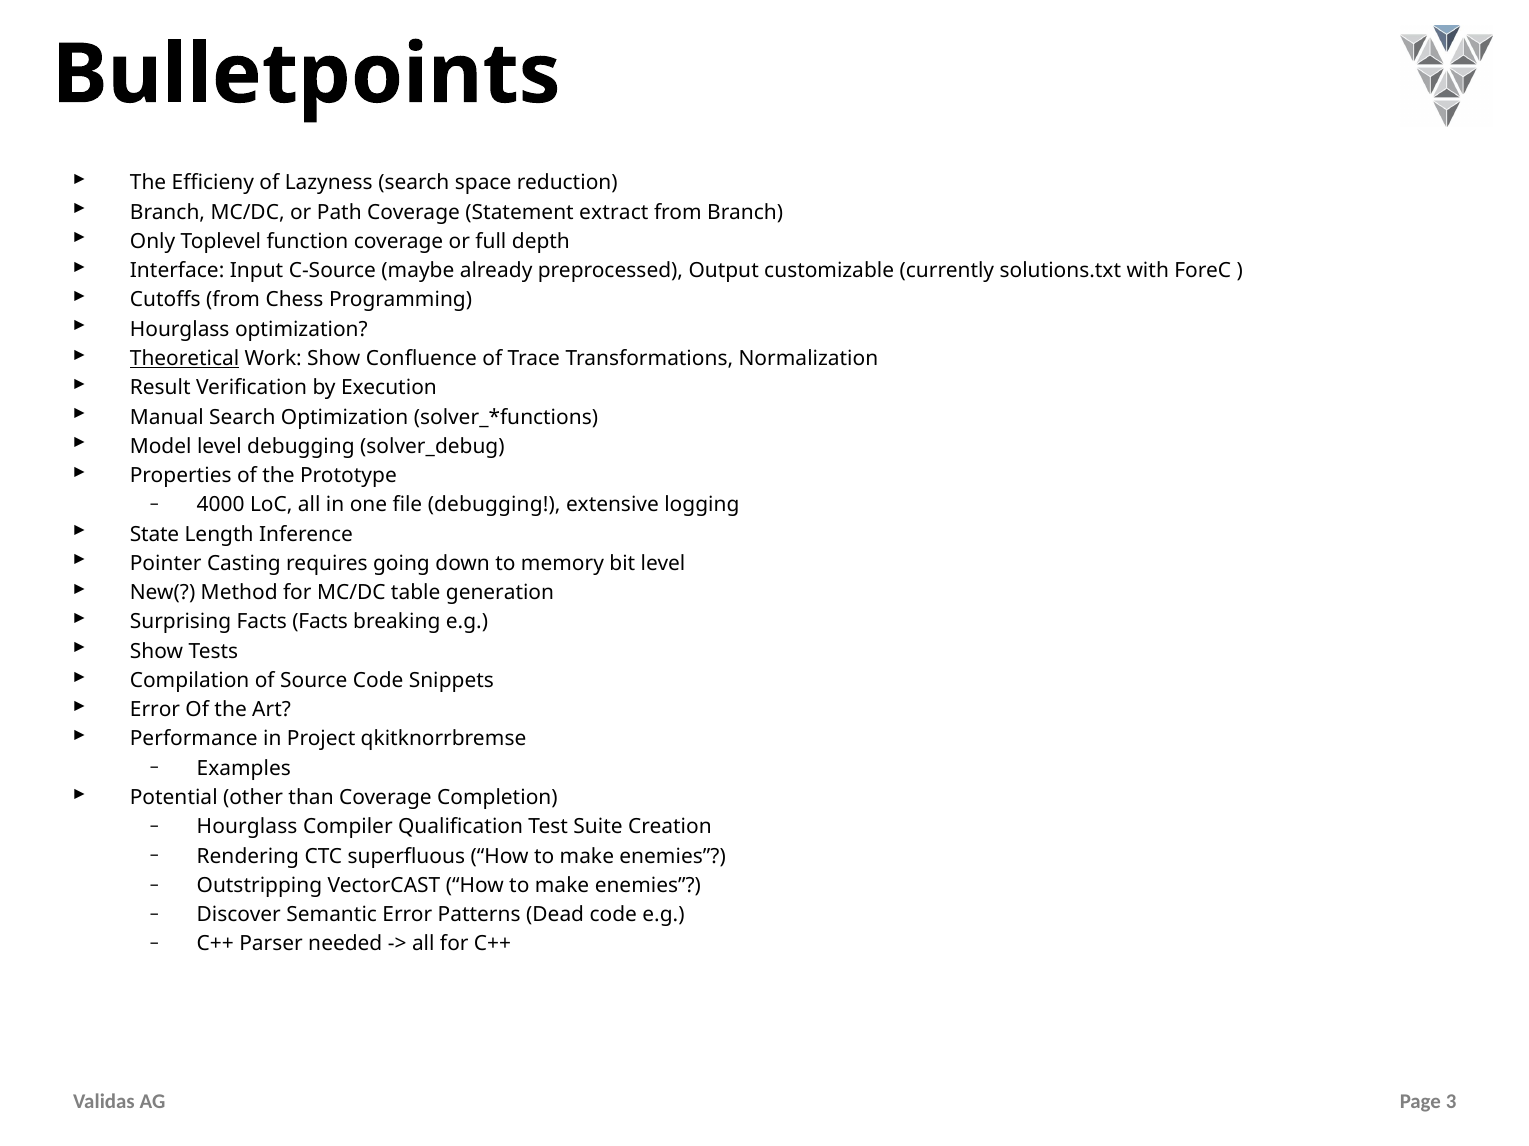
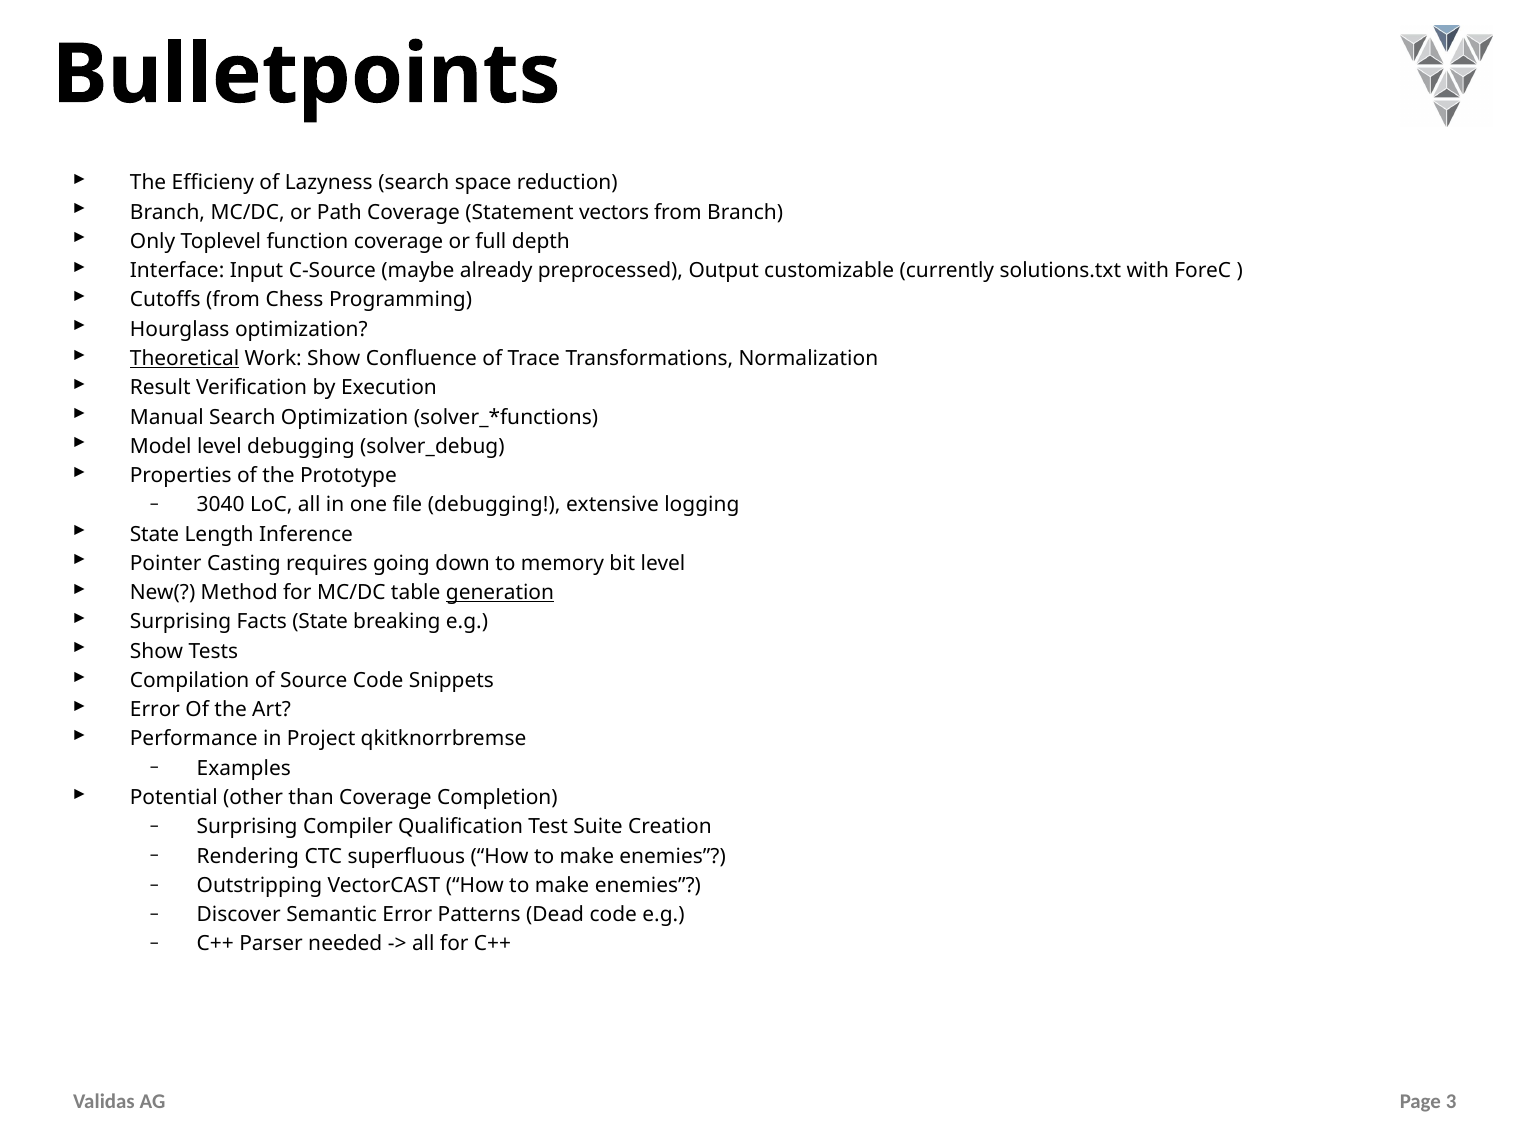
extract: extract -> vectors (614, 212)
4000: 4000 -> 3040 (221, 505)
generation underline: none -> present (500, 593)
Facts Facts: Facts -> State (320, 622)
Hourglass: Hourglass -> Surprising (247, 827)
